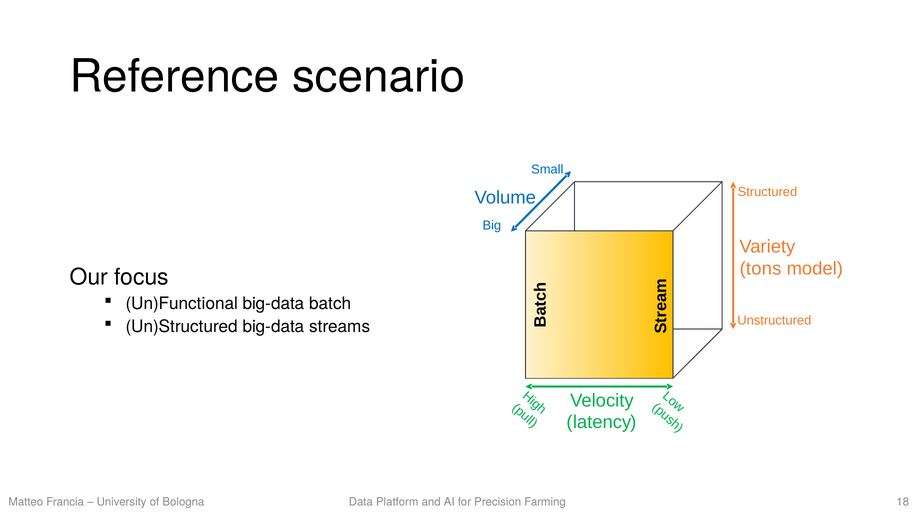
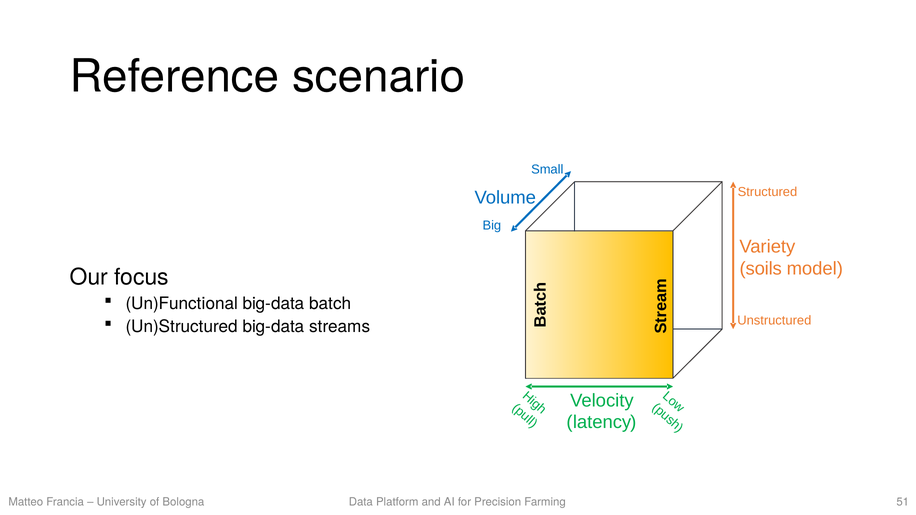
tons: tons -> soils (761, 269)
18: 18 -> 51 (903, 502)
